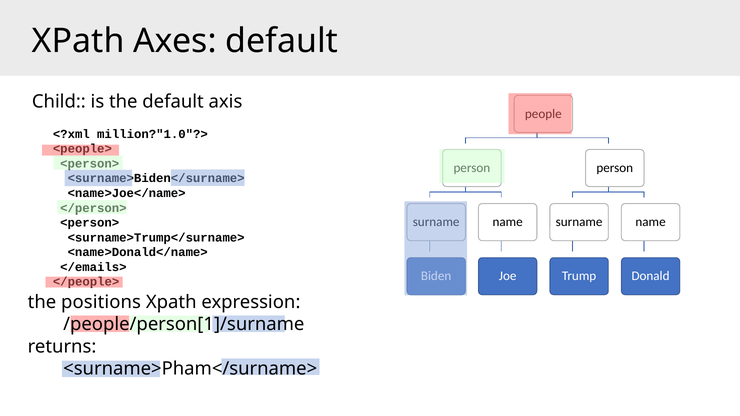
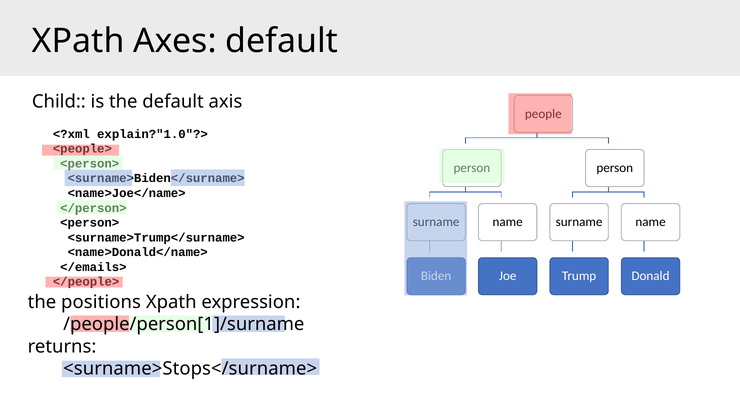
million?"1.0"?>: million?"1.0"?> -> explain?"1.0"?> (152, 134)
<surname>Pham</surname>: <surname>Pham</surname> -> <surname>Stops</surname> (190, 369)
